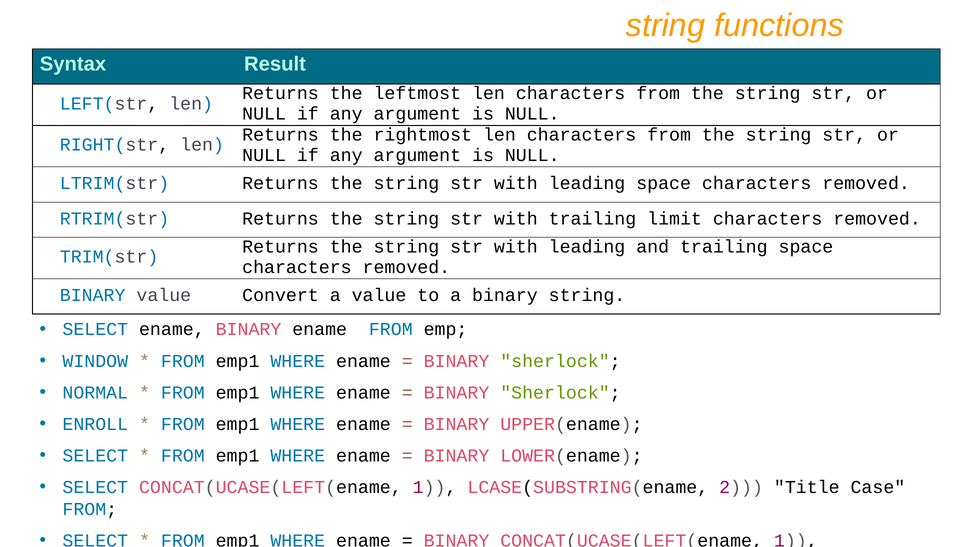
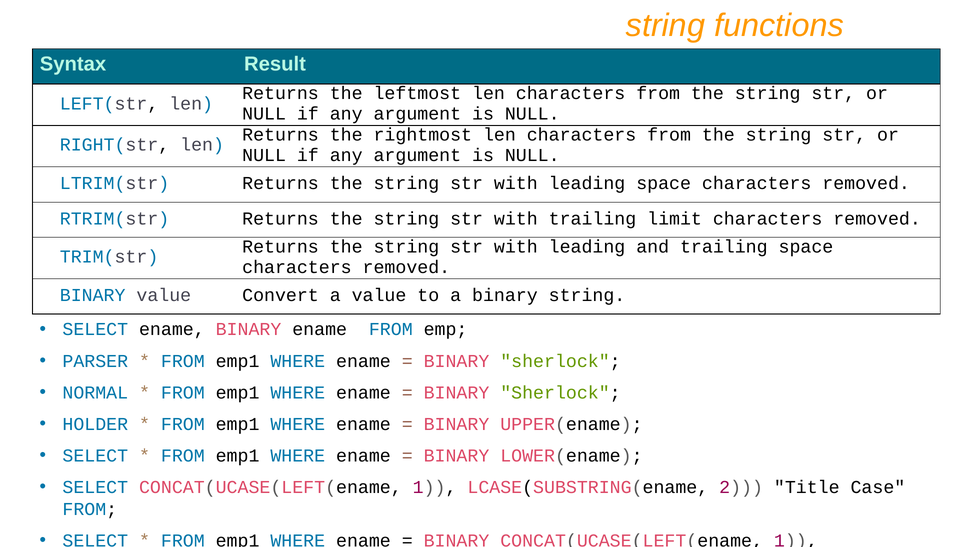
WINDOW: WINDOW -> PARSER (95, 361)
ENROLL: ENROLL -> HOLDER (95, 424)
